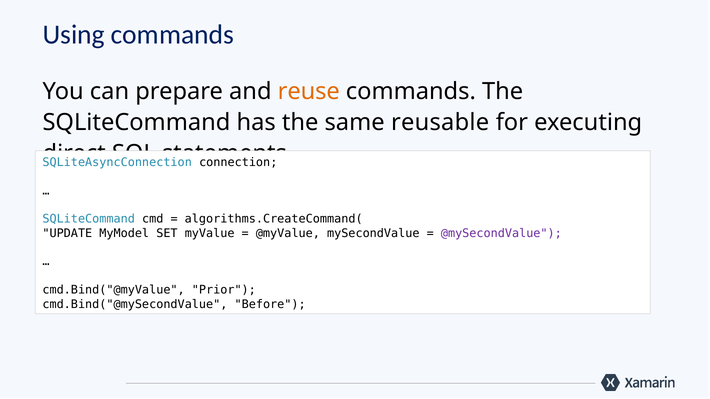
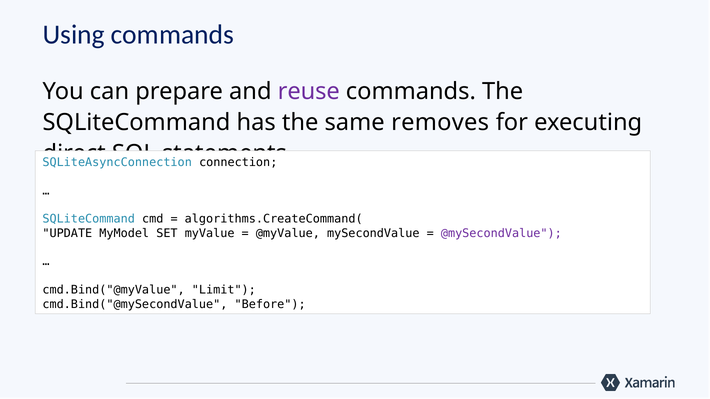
reuse colour: orange -> purple (309, 91)
reusable: reusable -> removes (440, 123)
Prior: Prior -> Limit (224, 290)
